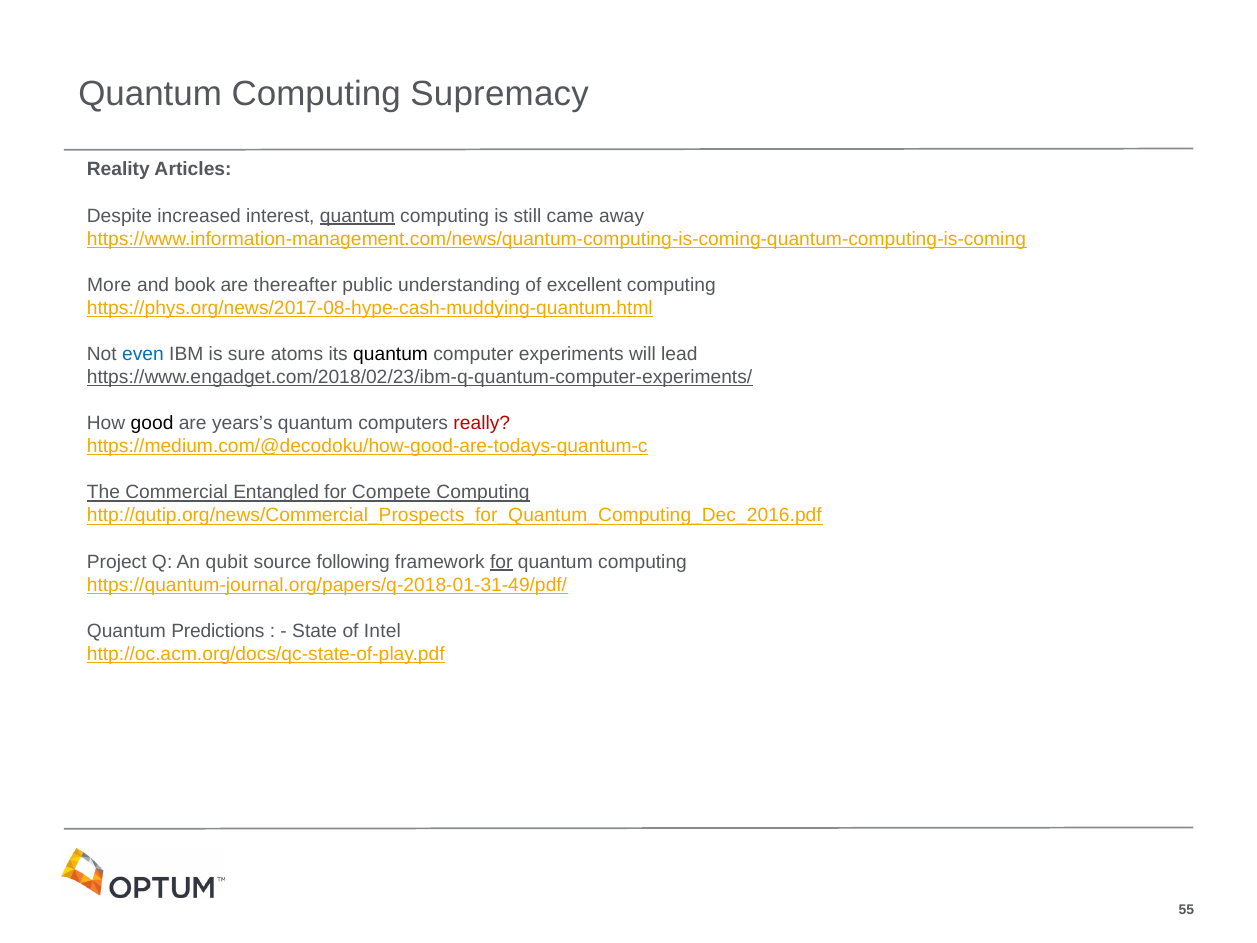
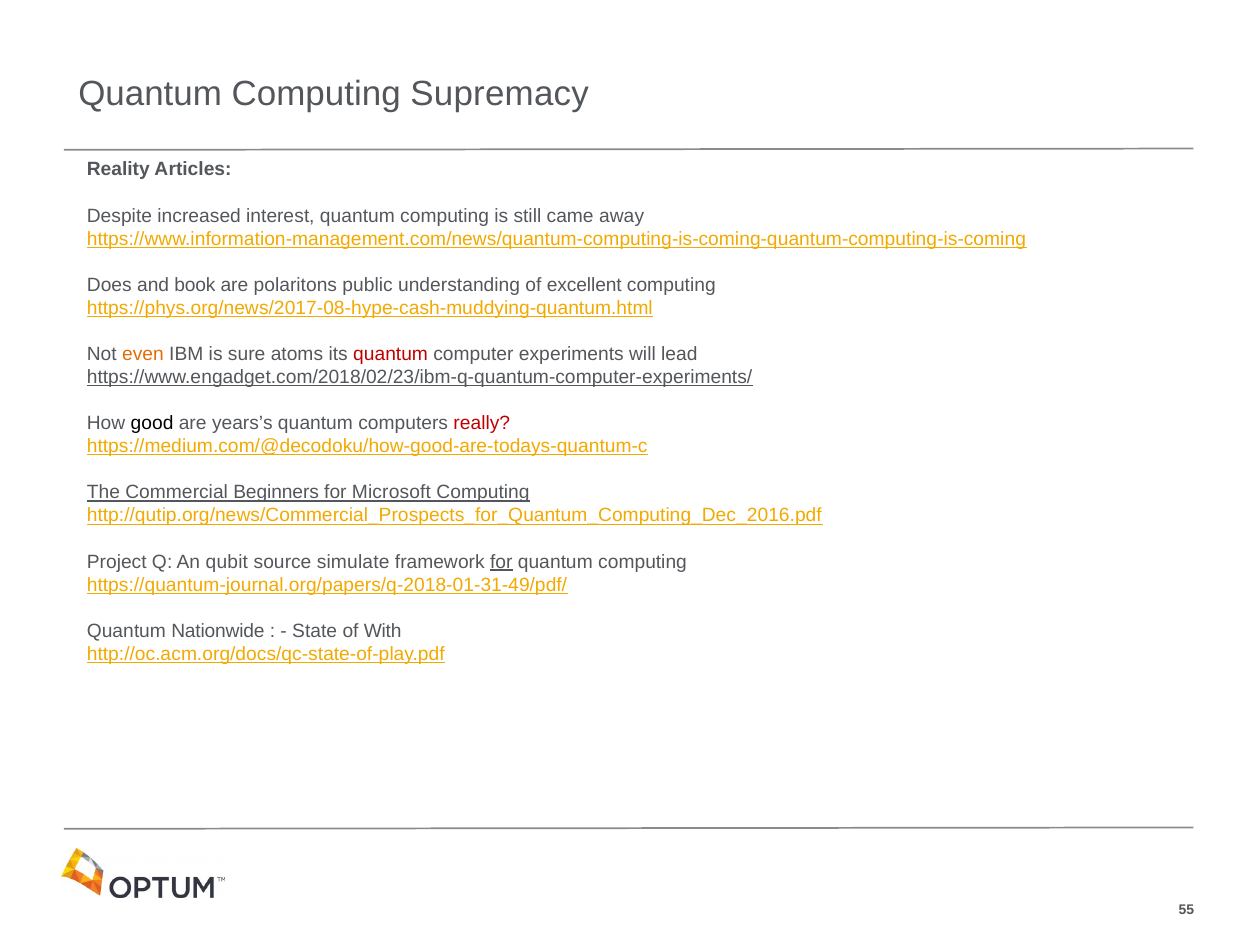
quantum underline: present -> none (357, 216)
More: More -> Does (109, 285)
thereafter: thereafter -> polaritons (295, 285)
even colour: blue -> orange (143, 354)
quantum colour: black -> red (391, 354)
Entangled: Entangled -> Beginners (276, 492)
Compete: Compete -> Microsoft (391, 492)
following: following -> simulate (353, 562)
Predictions: Predictions -> Nationwide (218, 631)
Intel: Intel -> With (383, 631)
